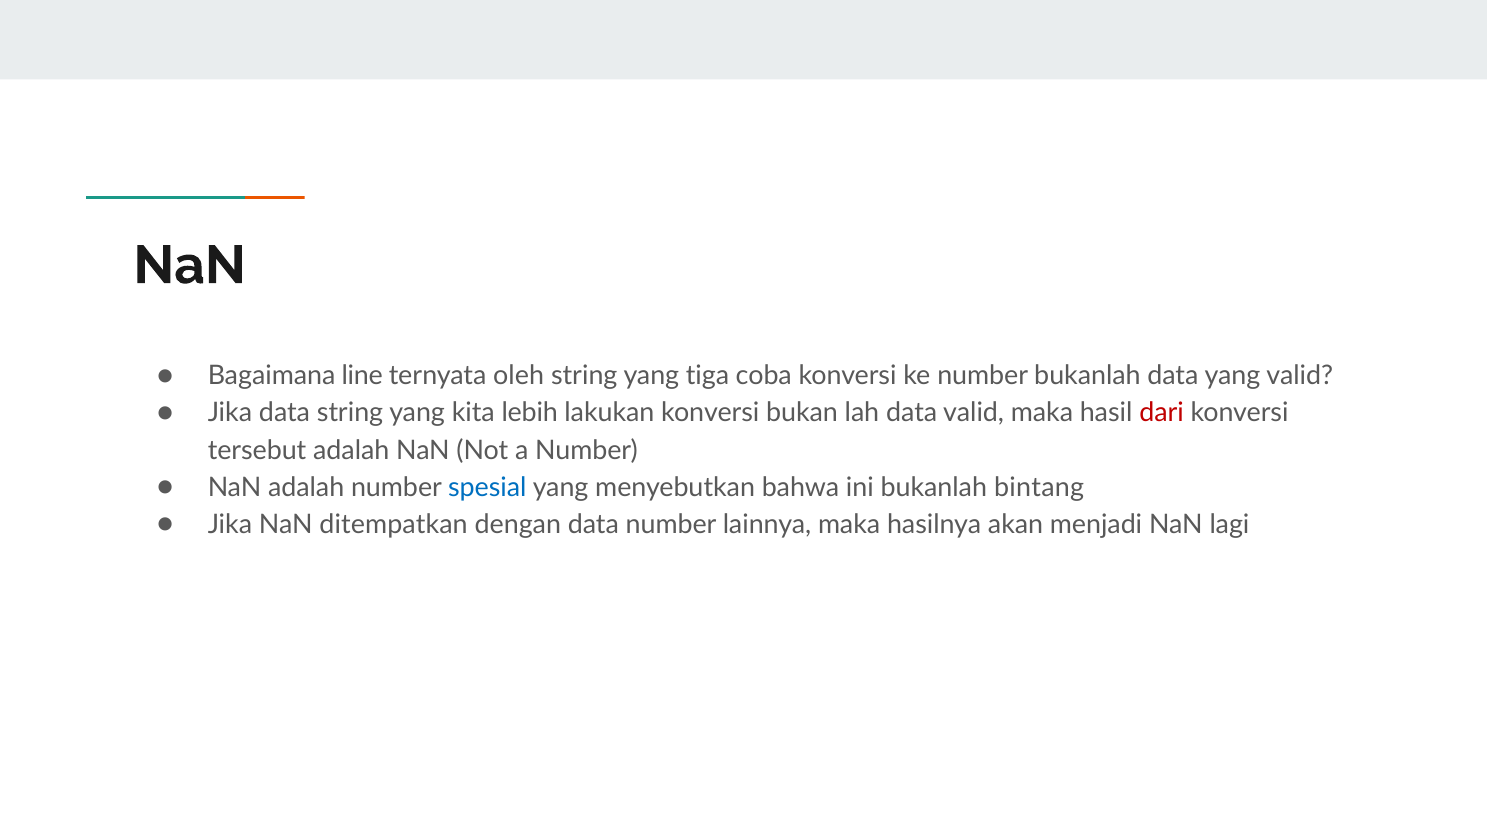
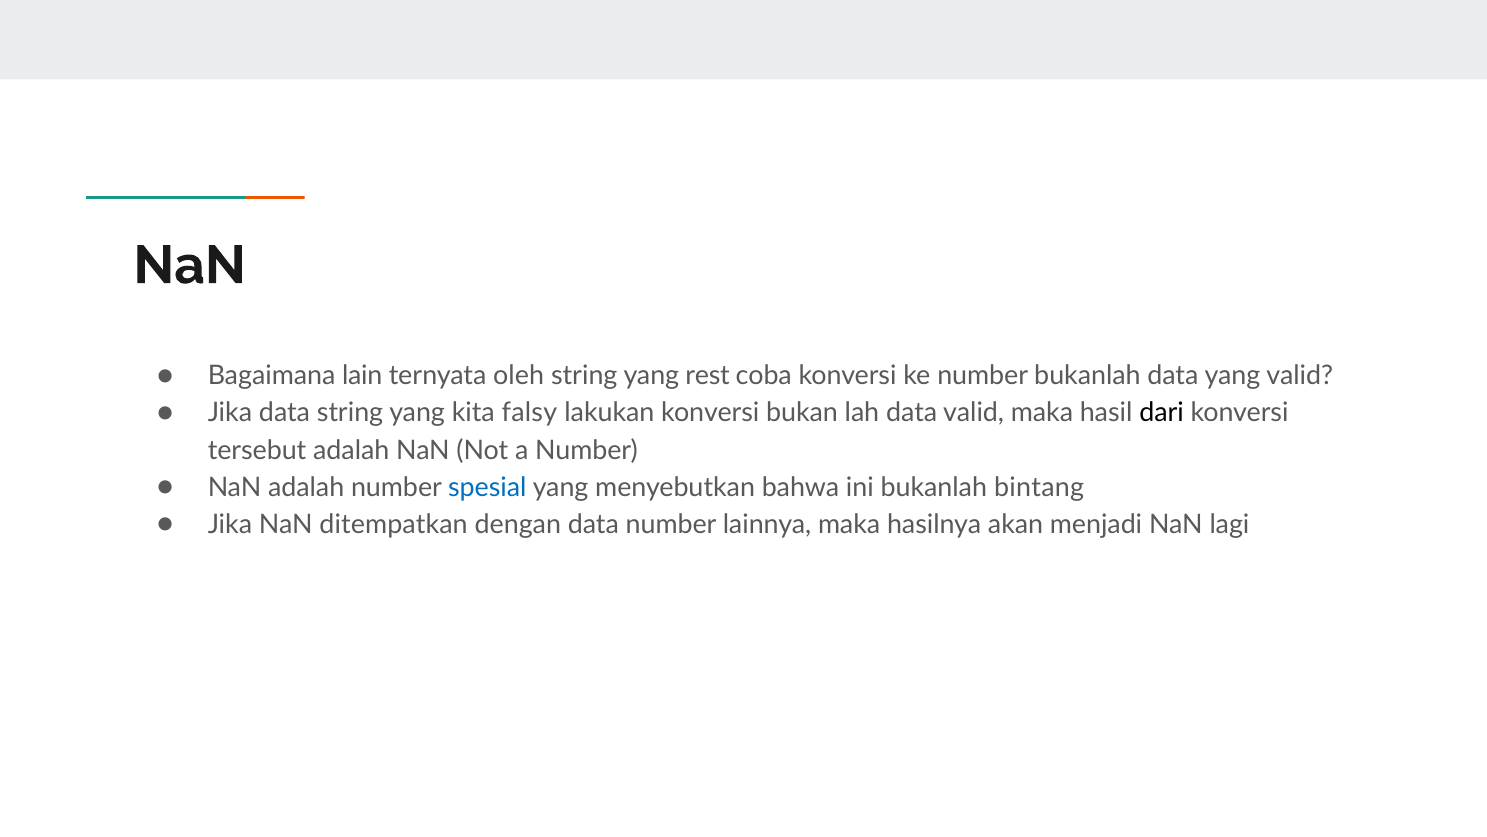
line: line -> lain (362, 376)
tiga: tiga -> rest (708, 376)
lebih: lebih -> falsy (529, 413)
dari colour: red -> black (1162, 413)
